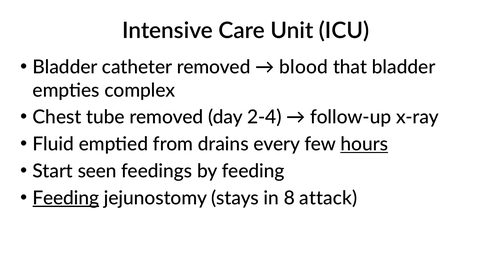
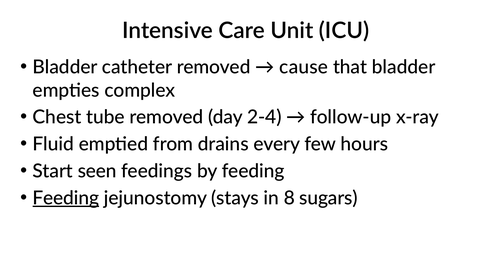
blood: blood -> cause (304, 67)
hours underline: present -> none (364, 144)
attack: attack -> sugars (328, 198)
